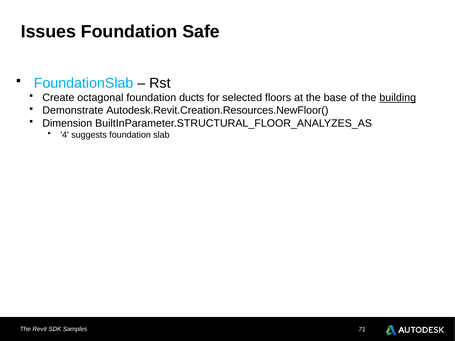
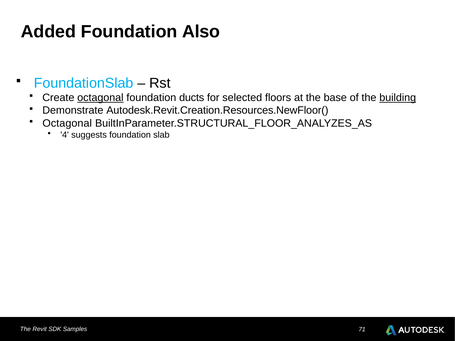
Issues: Issues -> Added (48, 32)
Safe: Safe -> Also (201, 32)
octagonal underline: none -> present (100, 98)
Dimension: Dimension -> Octagonal (67, 123)
